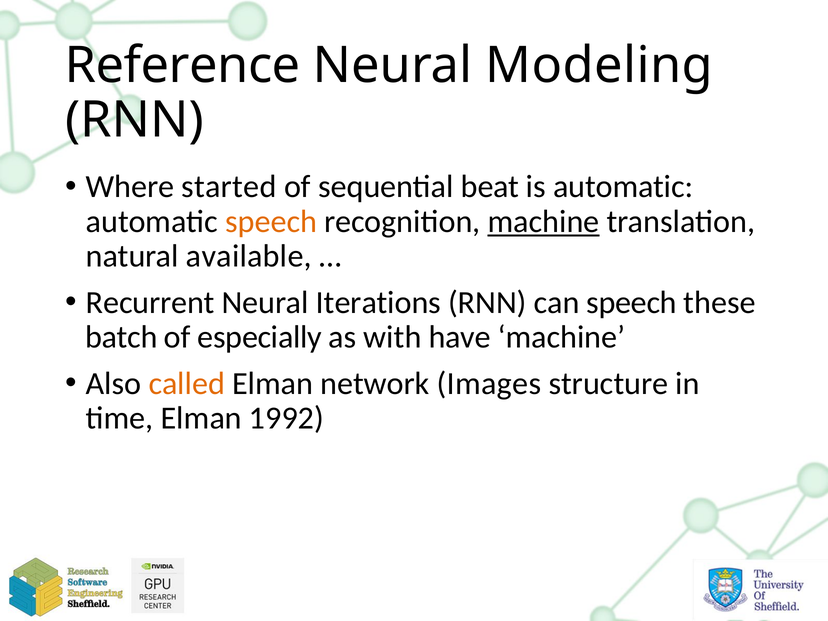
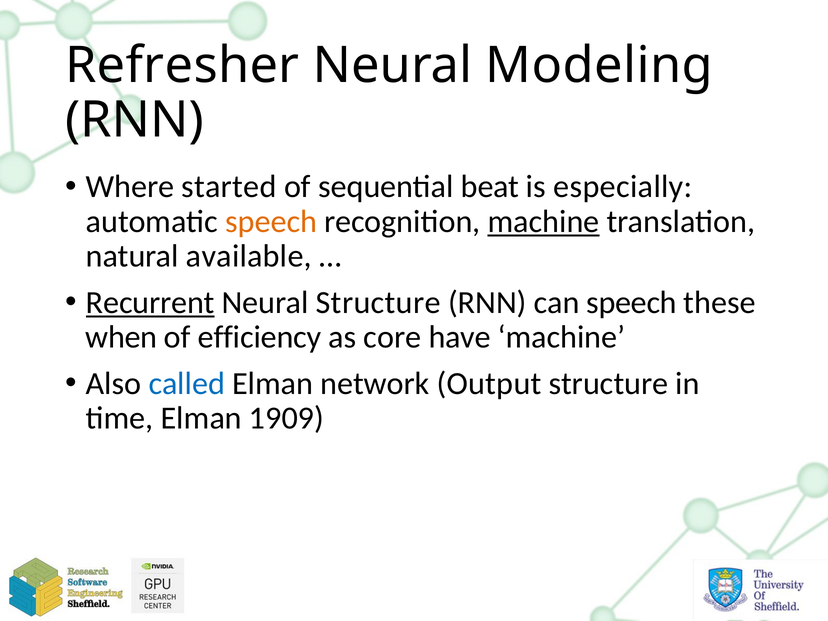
Reference: Reference -> Refresher (182, 65)
is automatic: automatic -> especially (623, 187)
Recurrent underline: none -> present (150, 303)
Neural Iterations: Iterations -> Structure (378, 303)
batch: batch -> when (121, 337)
especially: especially -> efficiency (260, 337)
with: with -> core (392, 337)
called colour: orange -> blue (187, 384)
Images: Images -> Output (489, 384)
1992: 1992 -> 1909 (286, 418)
